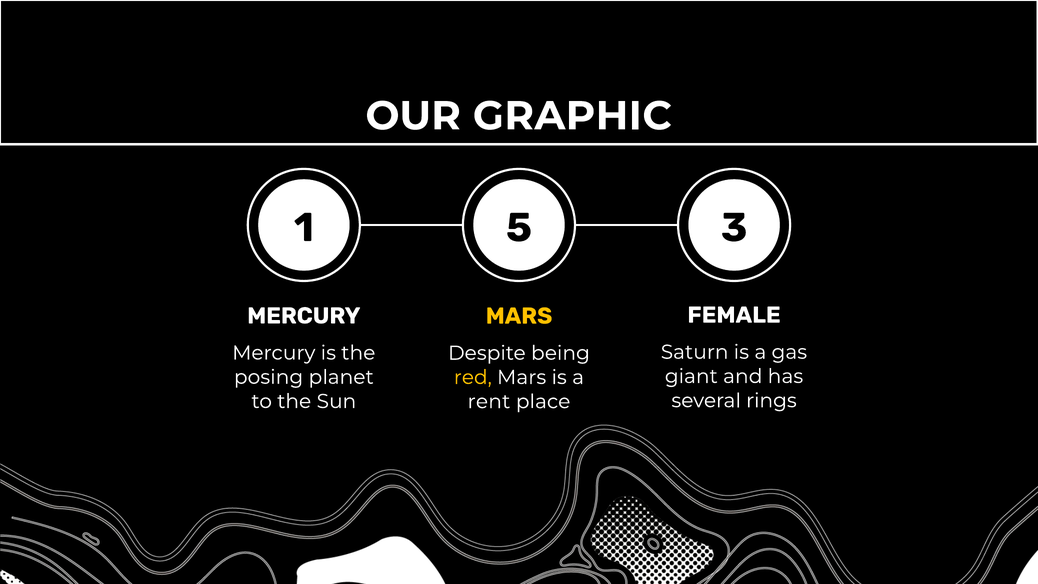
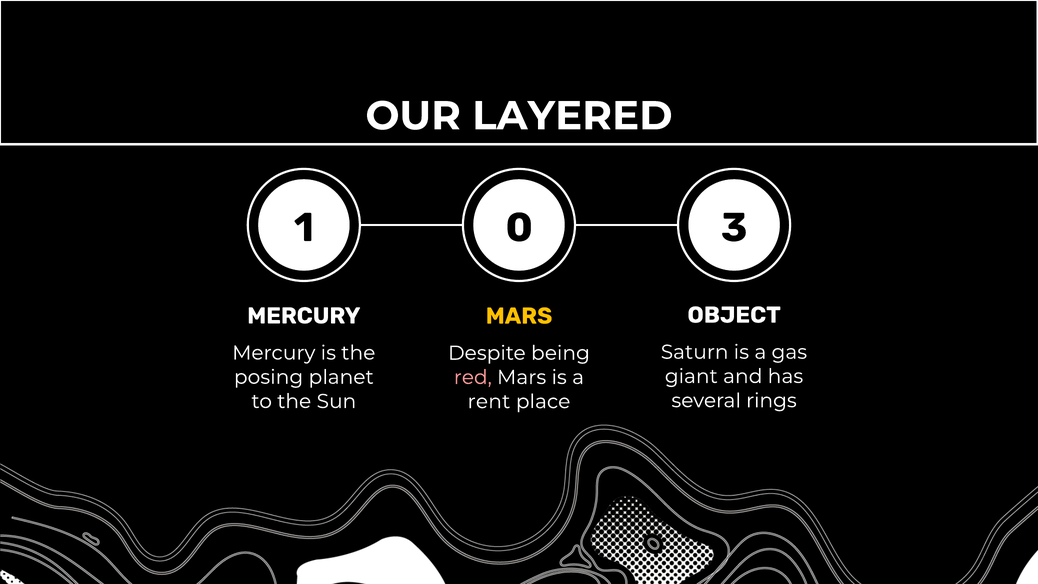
GRAPHIC: GRAPHIC -> LAYERED (572, 116)
5: 5 -> 0 (519, 228)
FEMALE: FEMALE -> OBJECT (734, 315)
red colour: yellow -> pink (473, 377)
